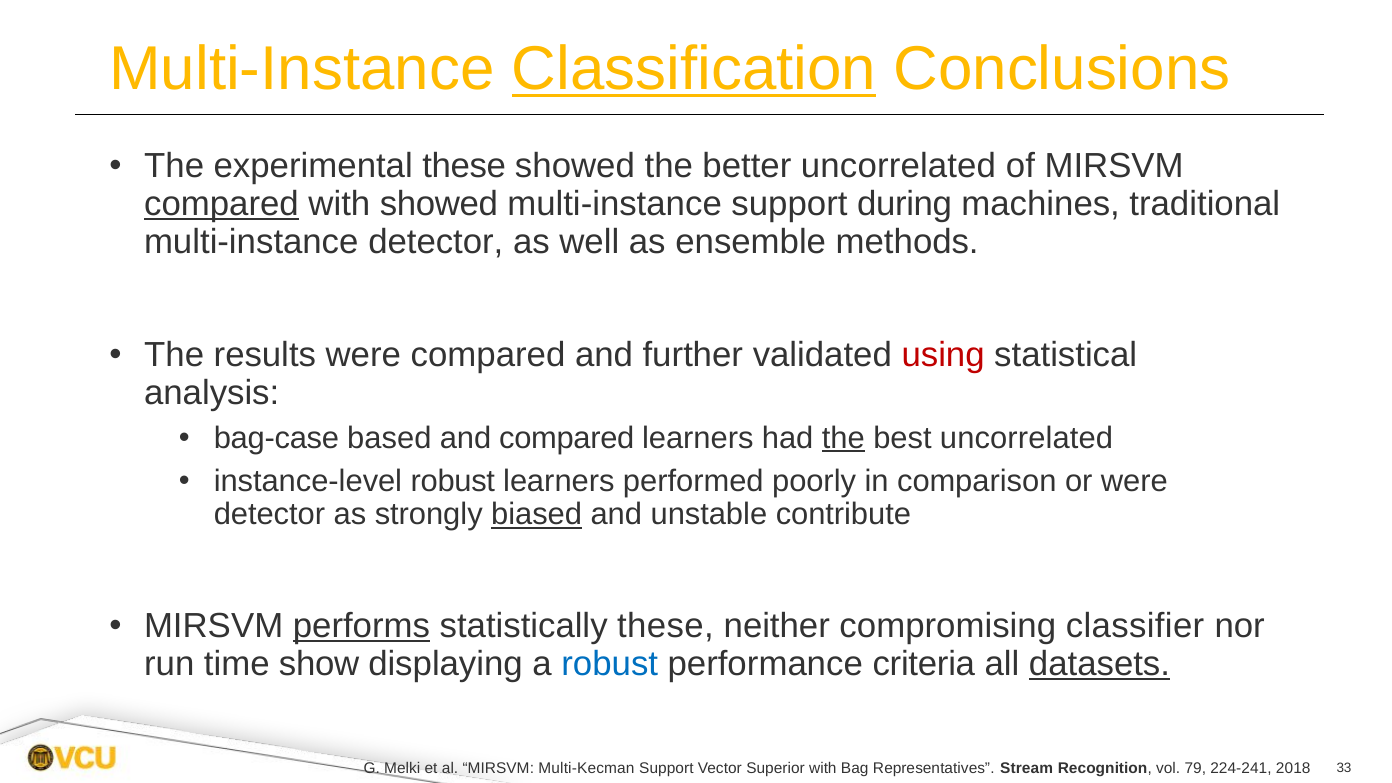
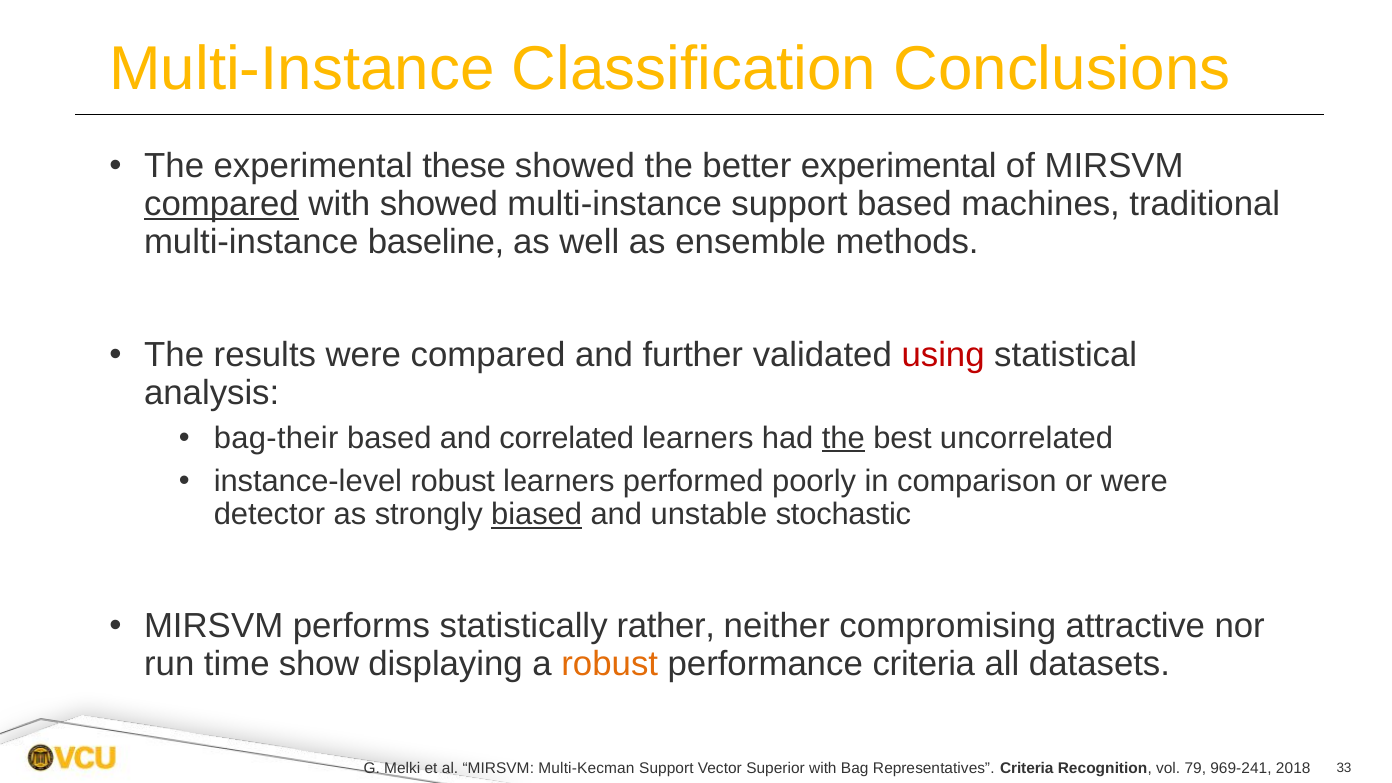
Classification underline: present -> none (694, 69)
better uncorrelated: uncorrelated -> experimental (899, 166)
support during: during -> based (904, 204)
multi-instance detector: detector -> baseline (436, 242)
bag-case: bag-case -> bag-their (276, 438)
and compared: compared -> correlated (567, 438)
contribute: contribute -> stochastic (843, 515)
performs underline: present -> none (361, 626)
statistically these: these -> rather (666, 626)
classifier: classifier -> attractive (1135, 626)
robust colour: blue -> orange (610, 664)
datasets underline: present -> none (1100, 664)
Representatives Stream: Stream -> Criteria (1027, 768)
224-241: 224-241 -> 969-241 (1241, 768)
